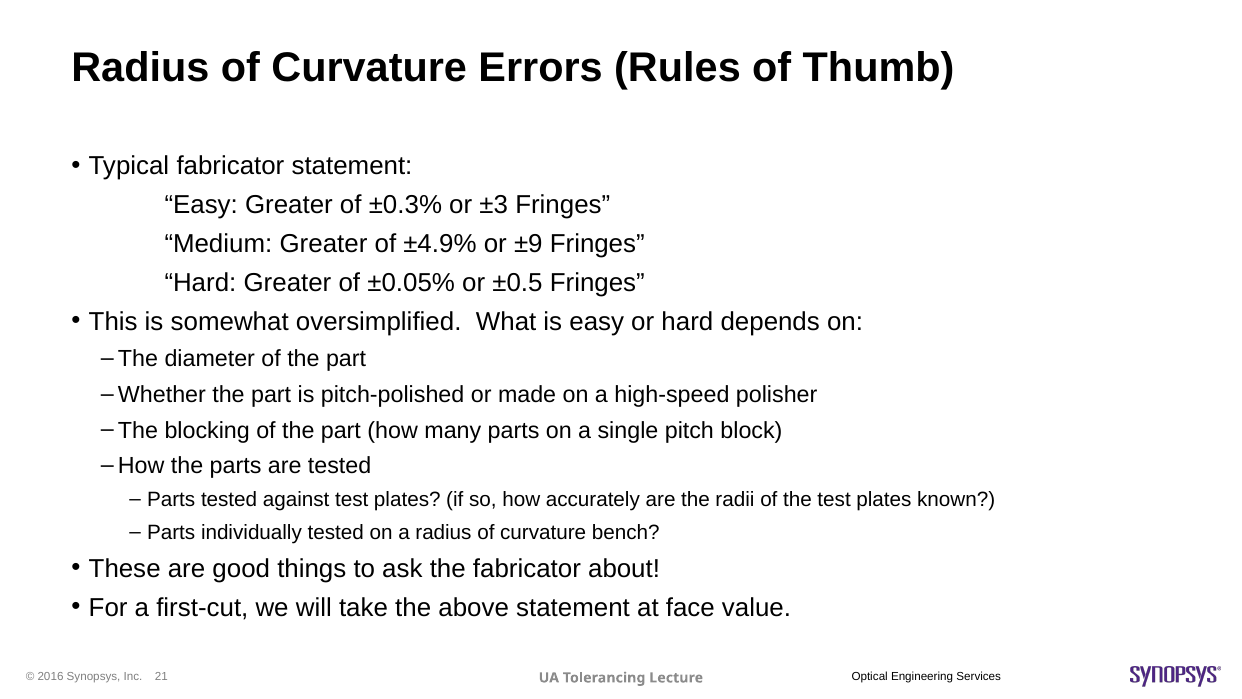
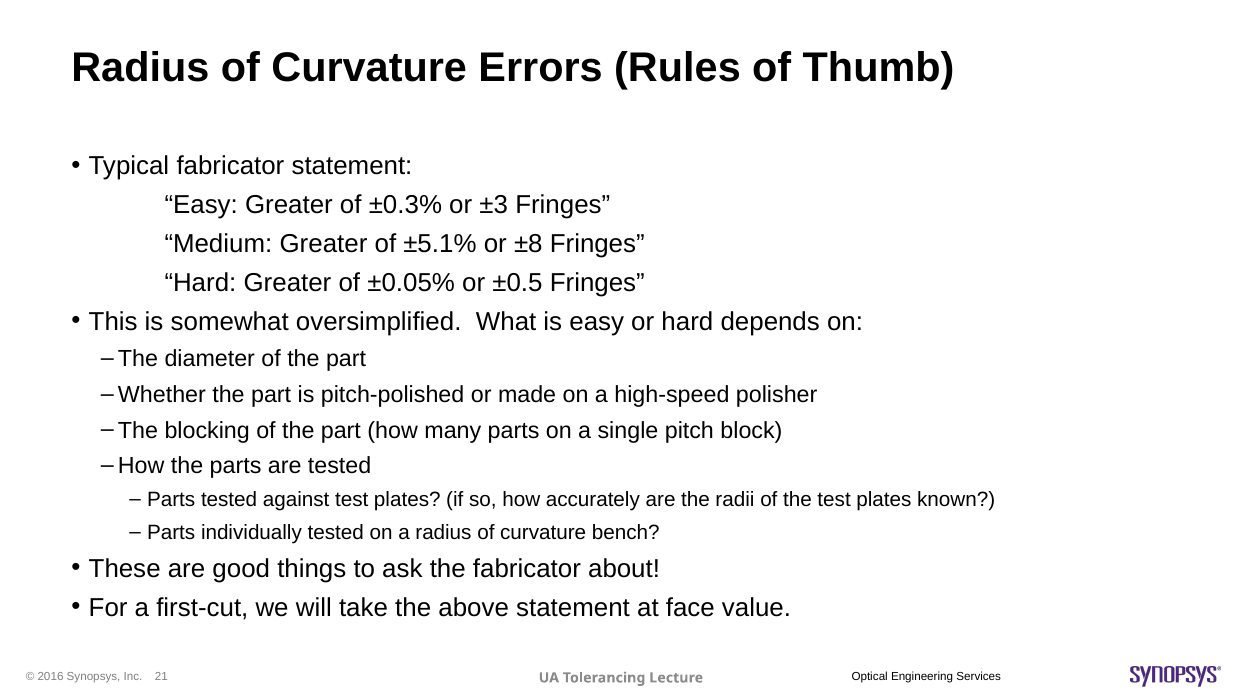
±4.9%: ±4.9% -> ±5.1% (440, 244)
±9: ±9 -> ±8 (528, 244)
